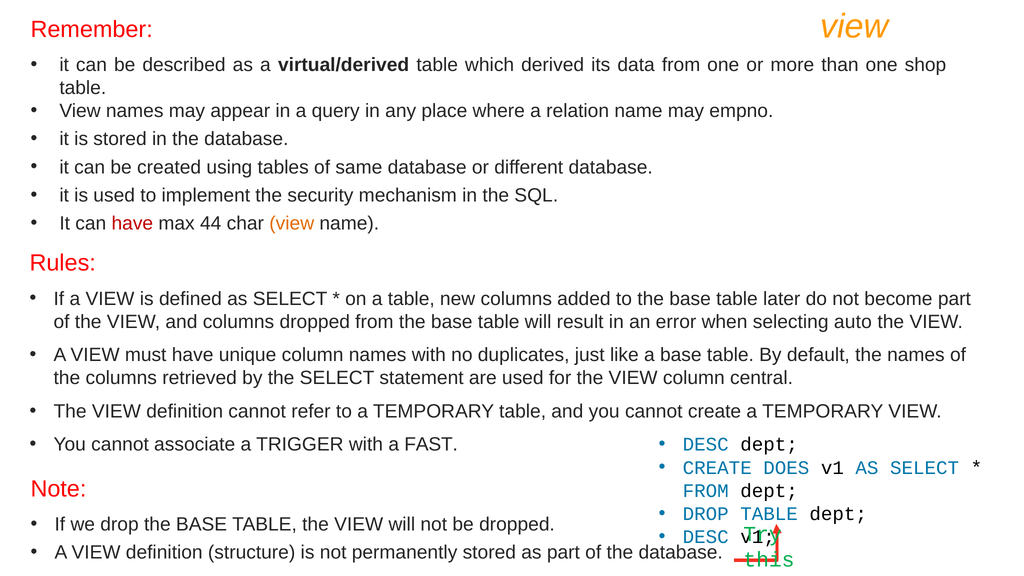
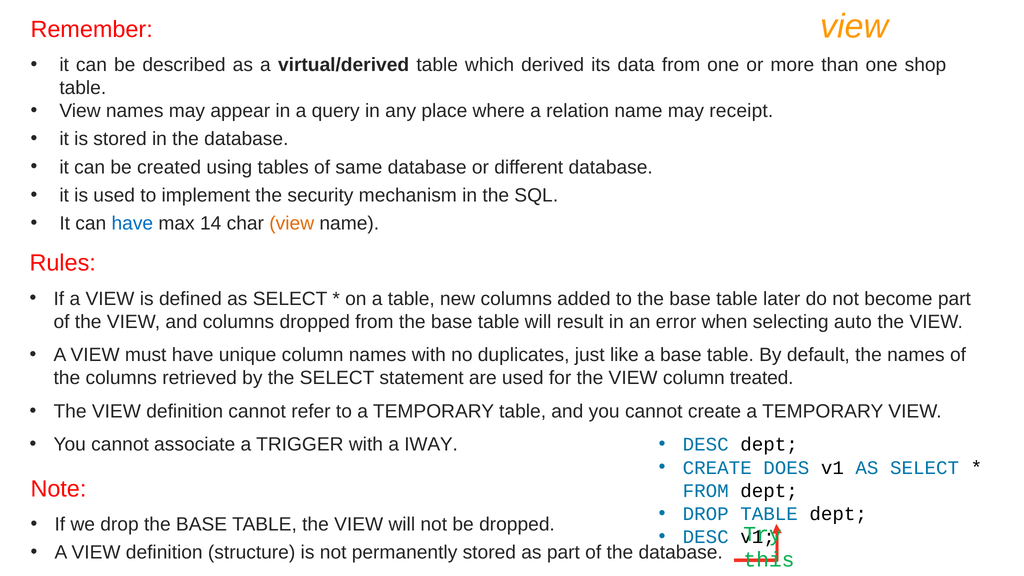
empno: empno -> receipt (741, 111)
have colour: red -> blue (132, 223)
44: 44 -> 14 (211, 223)
central: central -> treated (762, 378)
FAST: FAST -> IWAY (431, 445)
